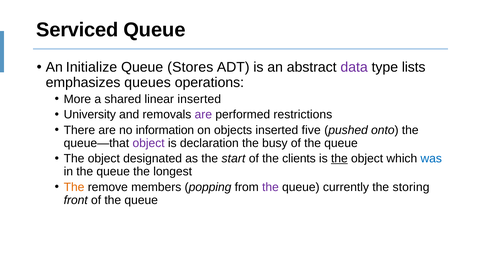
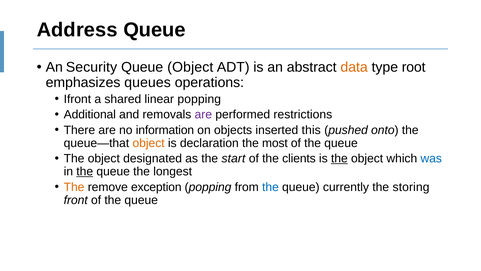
Serviced: Serviced -> Address (77, 30)
Initialize: Initialize -> Security (92, 67)
Queue Stores: Stores -> Object (190, 67)
data colour: purple -> orange (354, 67)
lists: lists -> root (414, 67)
More: More -> Ifront (77, 99)
linear inserted: inserted -> popping (199, 99)
University: University -> Additional (90, 114)
five: five -> this (311, 130)
object colour: purple -> orange (149, 143)
busy: busy -> most (275, 143)
the underline: none -> present (85, 171)
members: members -> exception (156, 187)
the colour: purple -> blue (270, 187)
